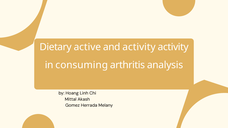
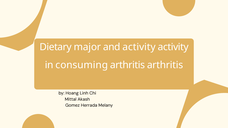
active: active -> major (87, 47)
arthritis analysis: analysis -> arthritis (165, 65)
